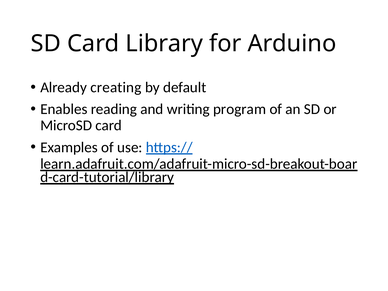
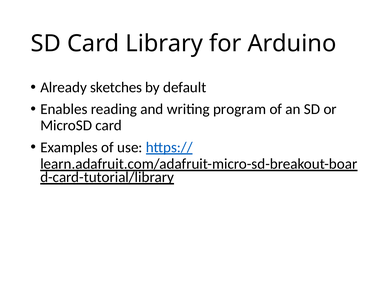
creating: creating -> sketches (116, 87)
